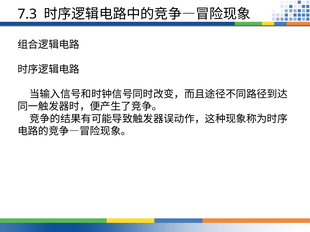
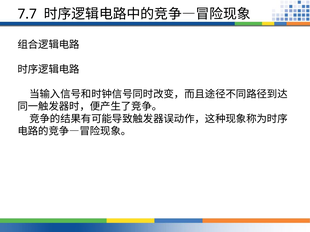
7.3: 7.3 -> 7.7 (27, 14)
